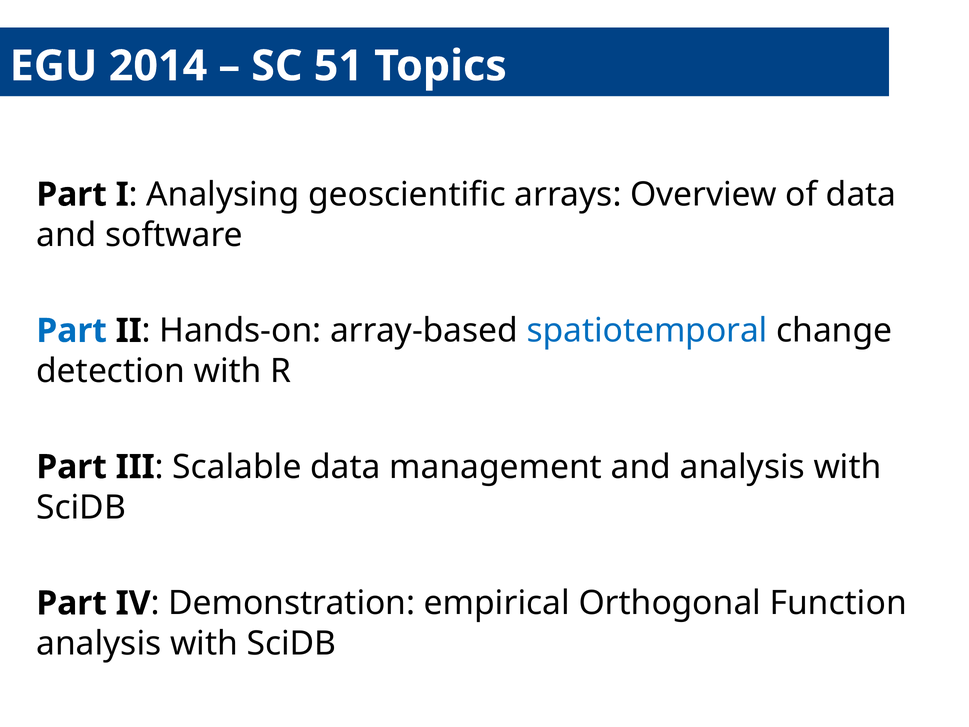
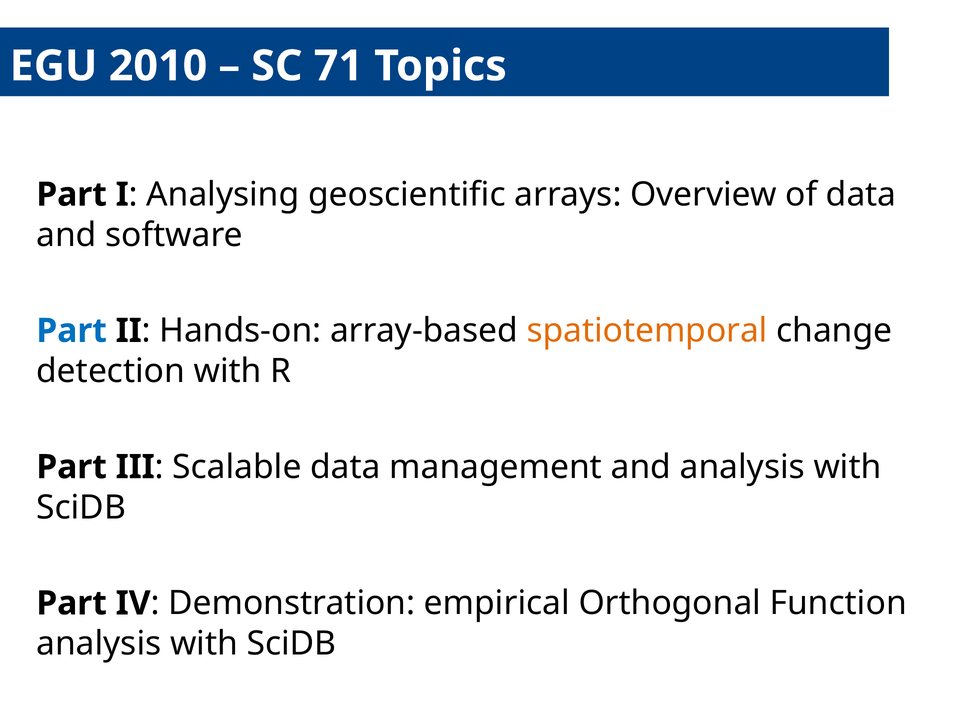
2014: 2014 -> 2010 (158, 66)
51: 51 -> 71 (338, 66)
spatiotemporal colour: blue -> orange (647, 331)
